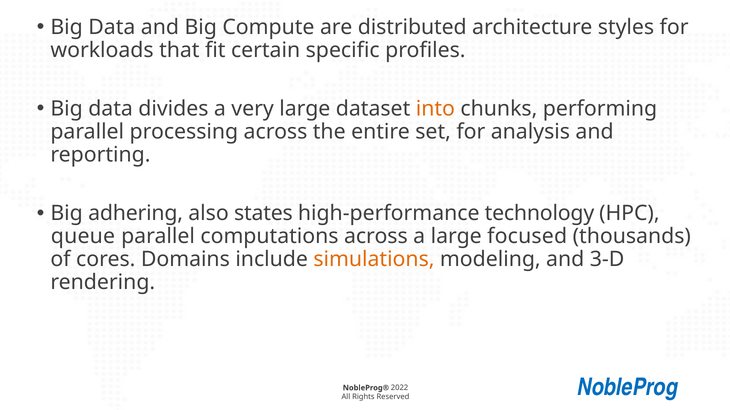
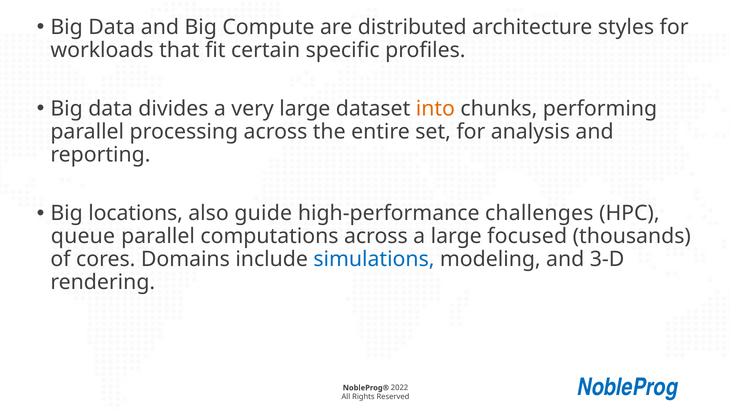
adhering: adhering -> locations (136, 214)
states: states -> guide (263, 214)
technology: technology -> challenges (539, 214)
simulations colour: orange -> blue (374, 260)
